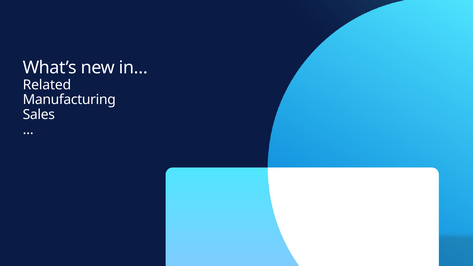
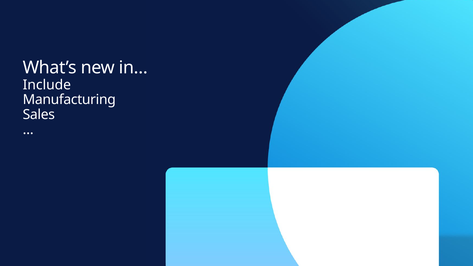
Related: Related -> Include (47, 85)
